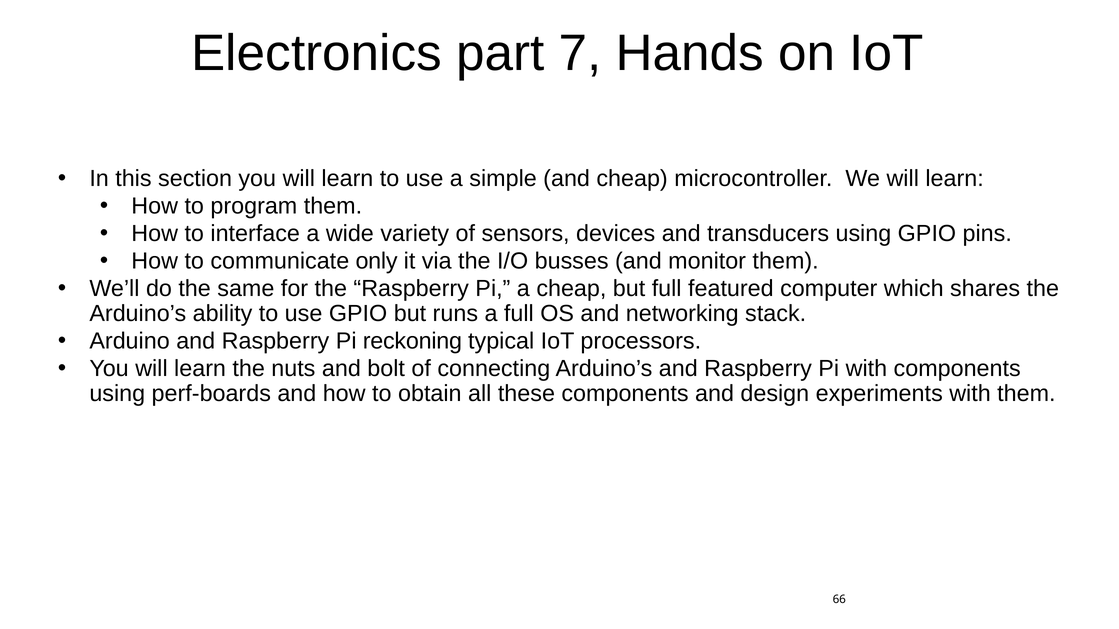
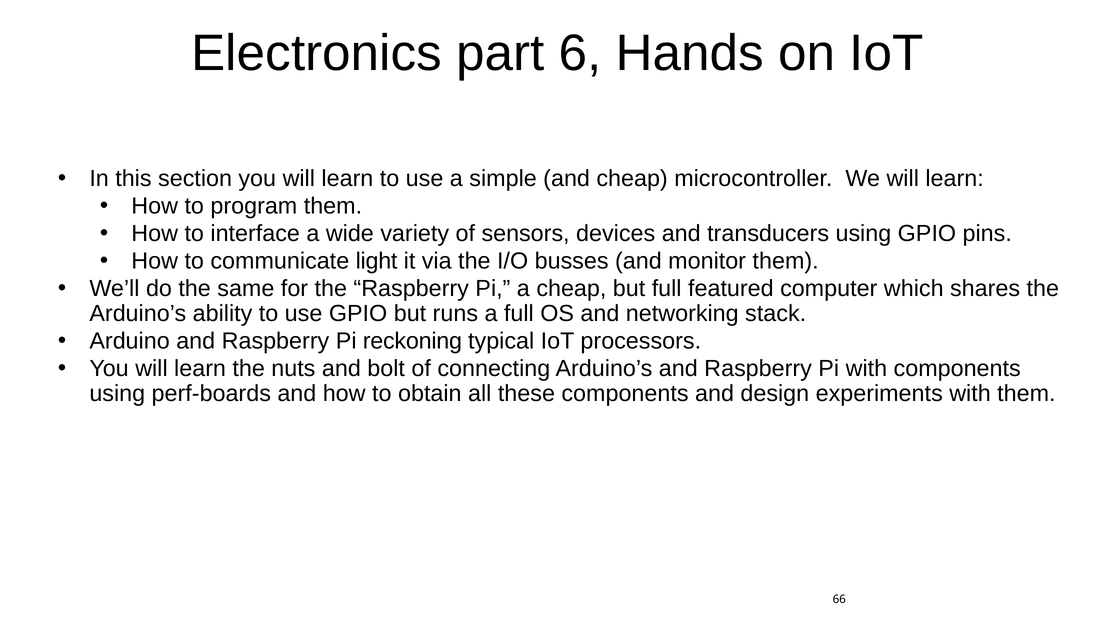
7: 7 -> 6 (580, 54)
only: only -> light (377, 261)
